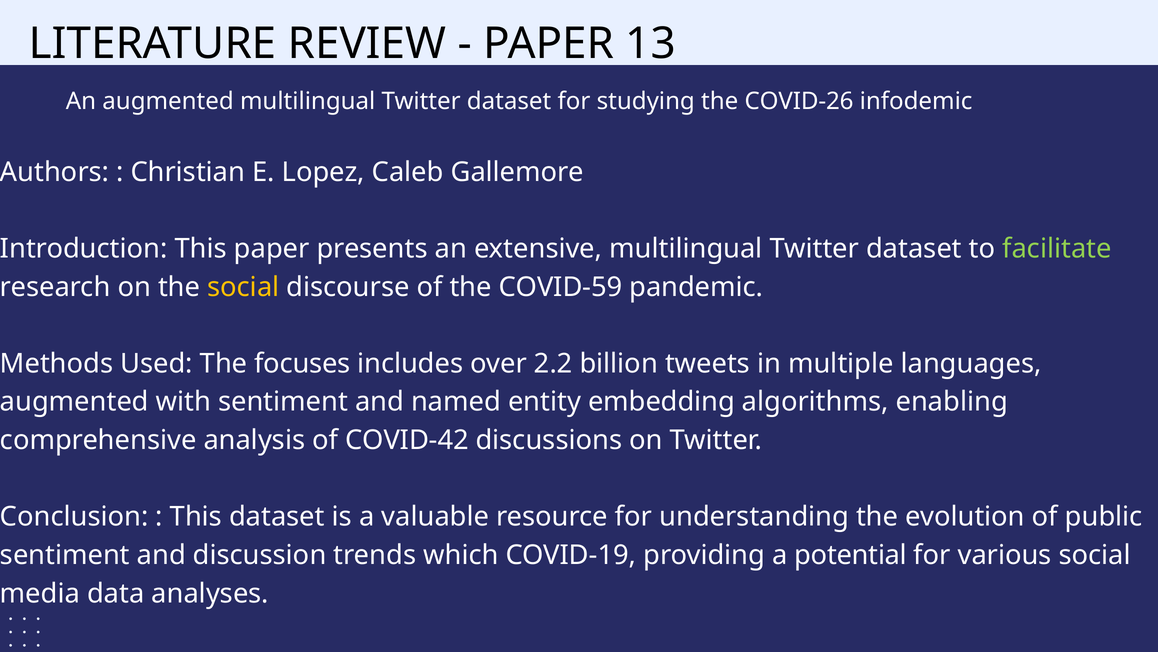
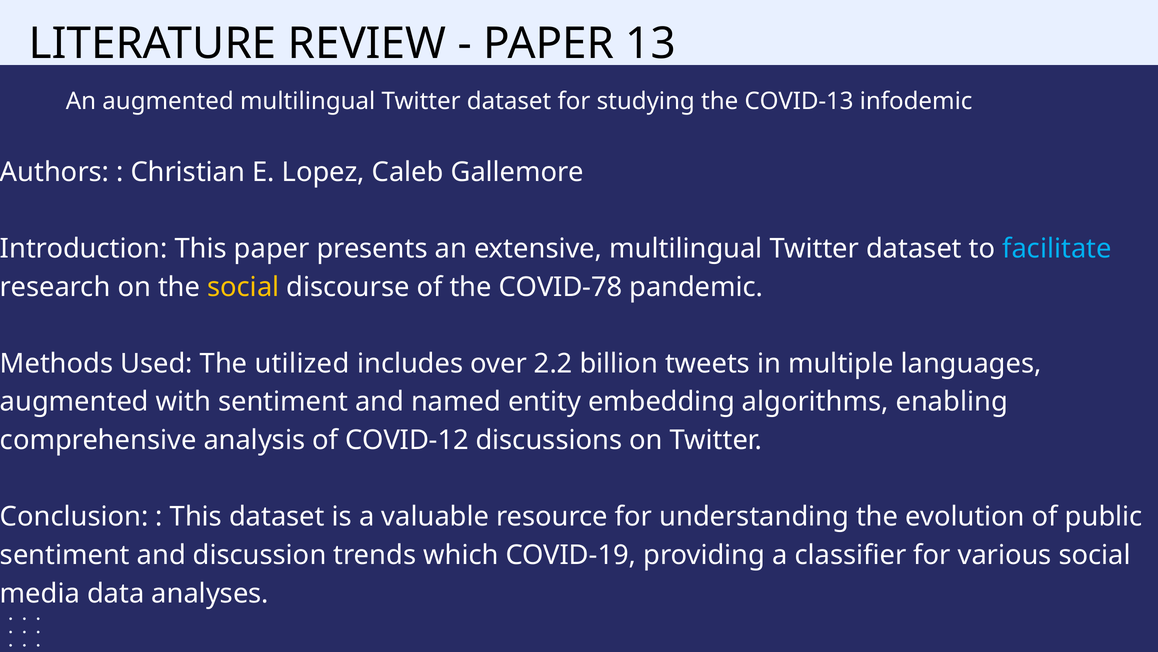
COVID-26: COVID-26 -> COVID-13 (799, 101)
facilitate colour: light green -> light blue (1057, 248)
COVID-59: COVID-59 -> COVID-78 (561, 287)
focuses: focuses -> utilized (302, 363)
COVID-42: COVID-42 -> COVID-12 (407, 440)
potential: potential -> classifier (851, 555)
